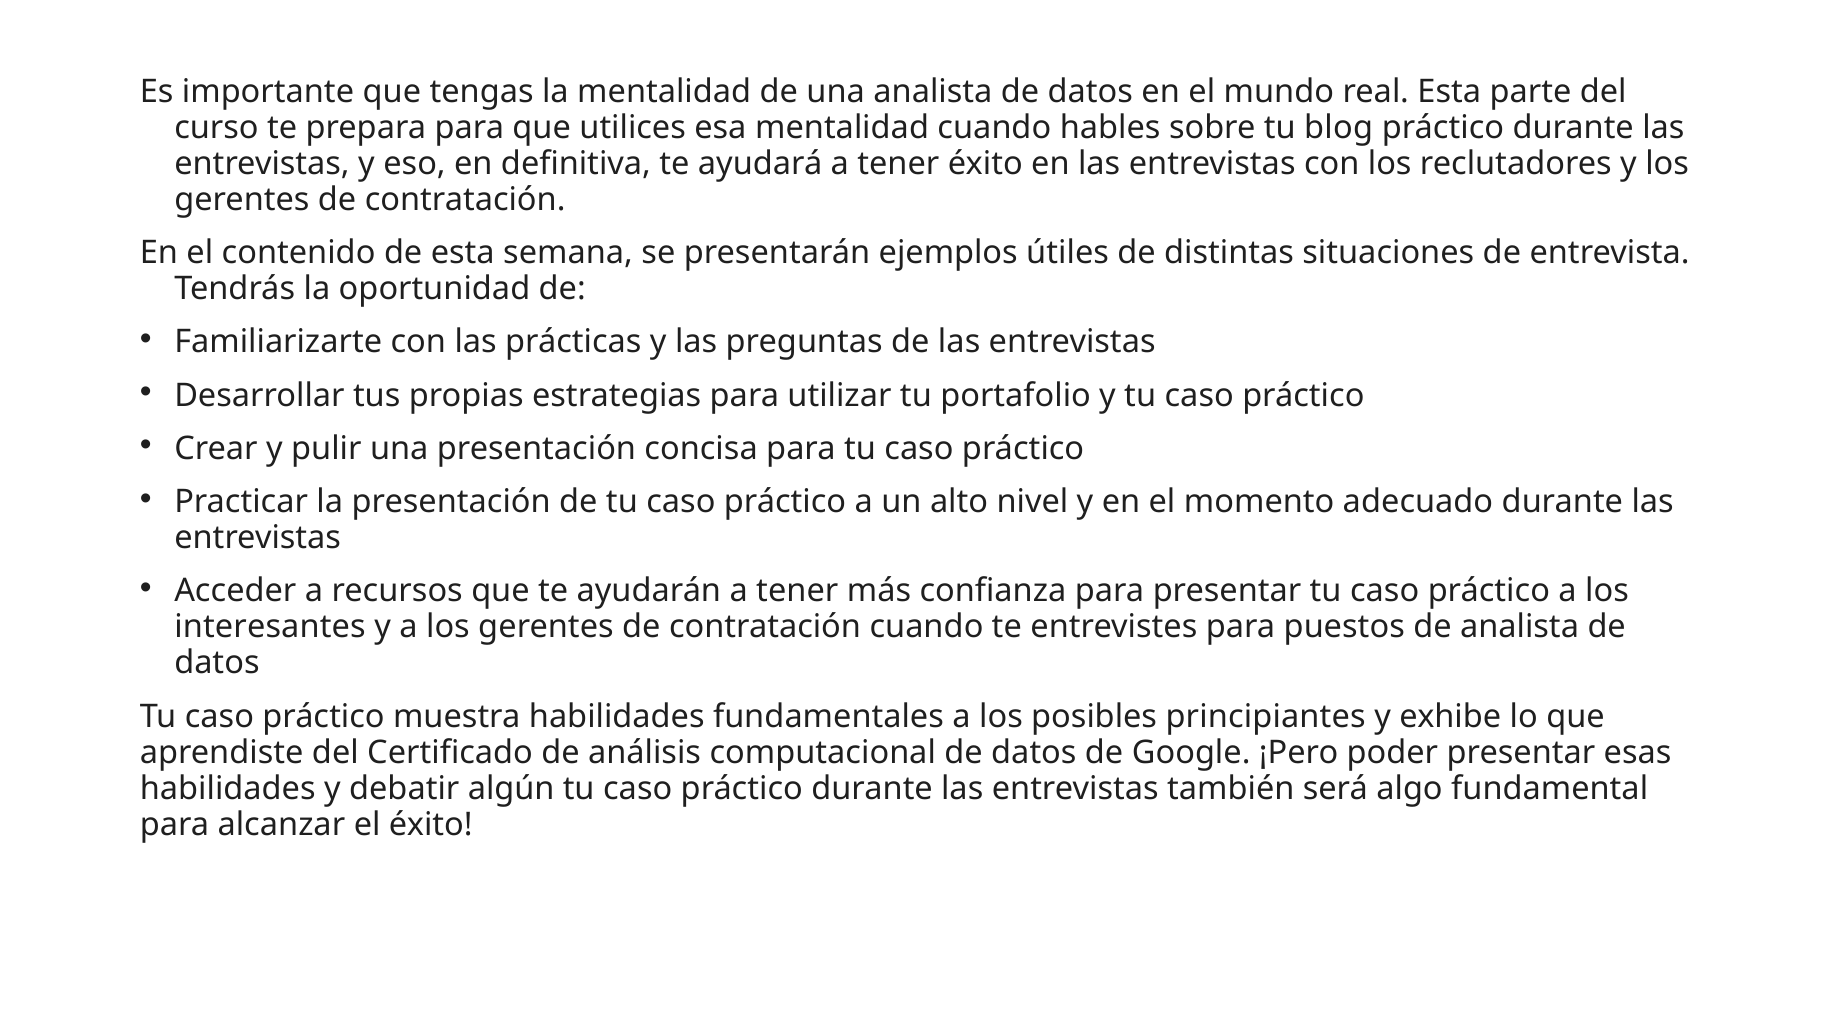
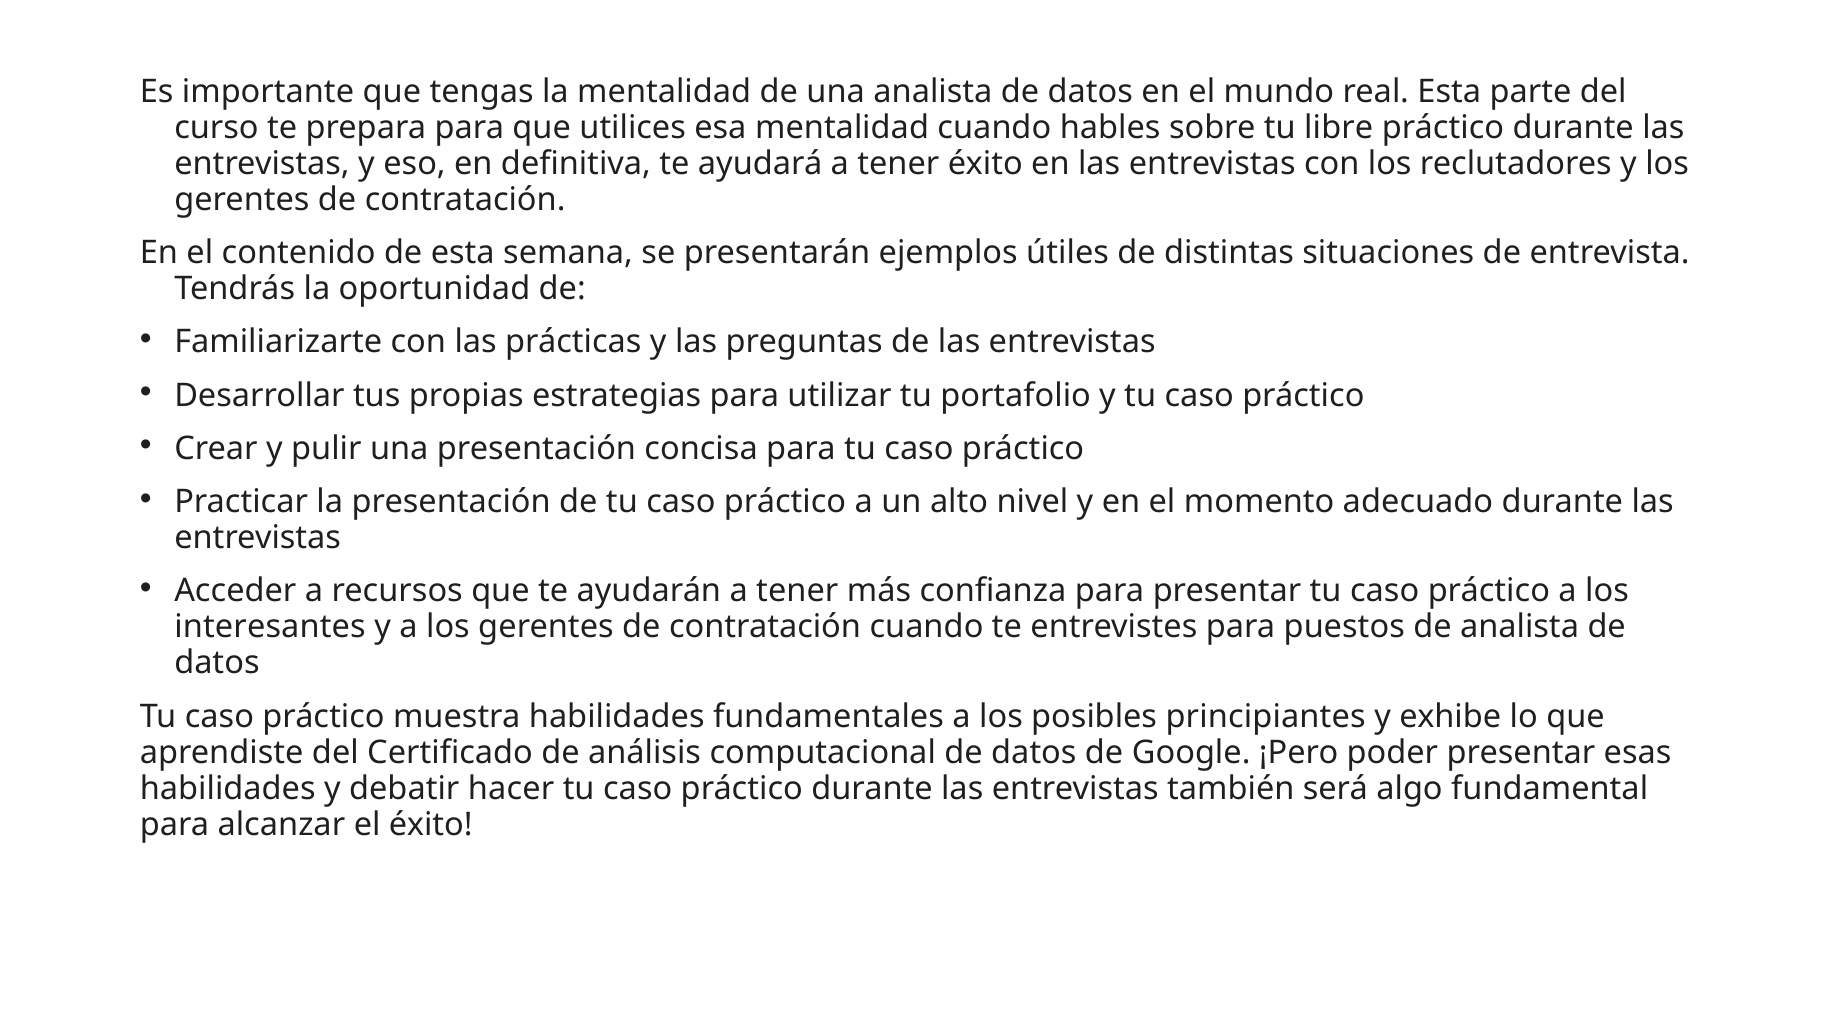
blog: blog -> libre (1339, 128)
algún: algún -> hacer (511, 789)
